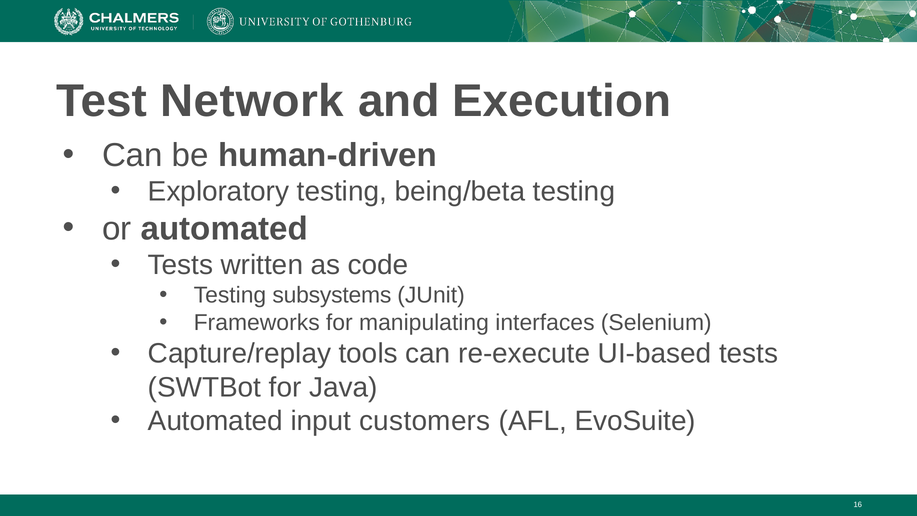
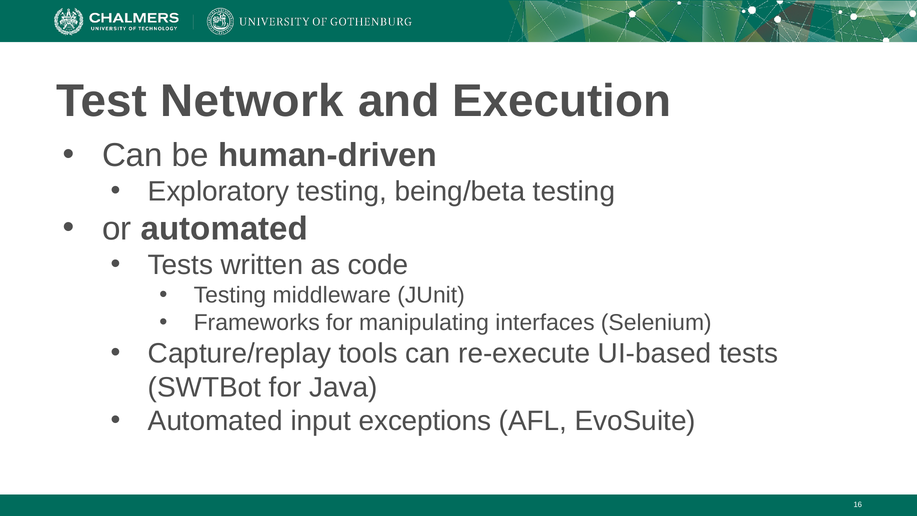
subsystems: subsystems -> middleware (332, 295)
customers: customers -> exceptions (425, 421)
